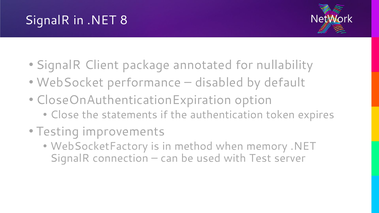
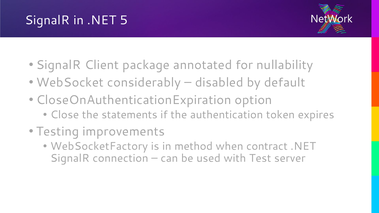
8: 8 -> 5 (124, 20)
performance: performance -> considerably (144, 83)
memory: memory -> contract (267, 146)
